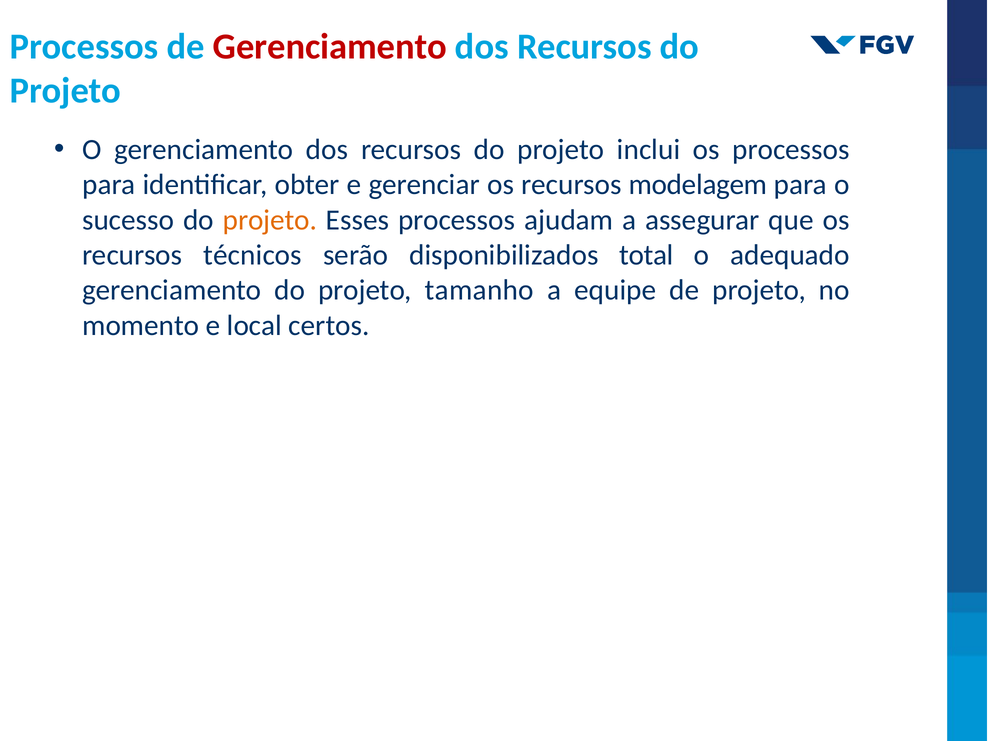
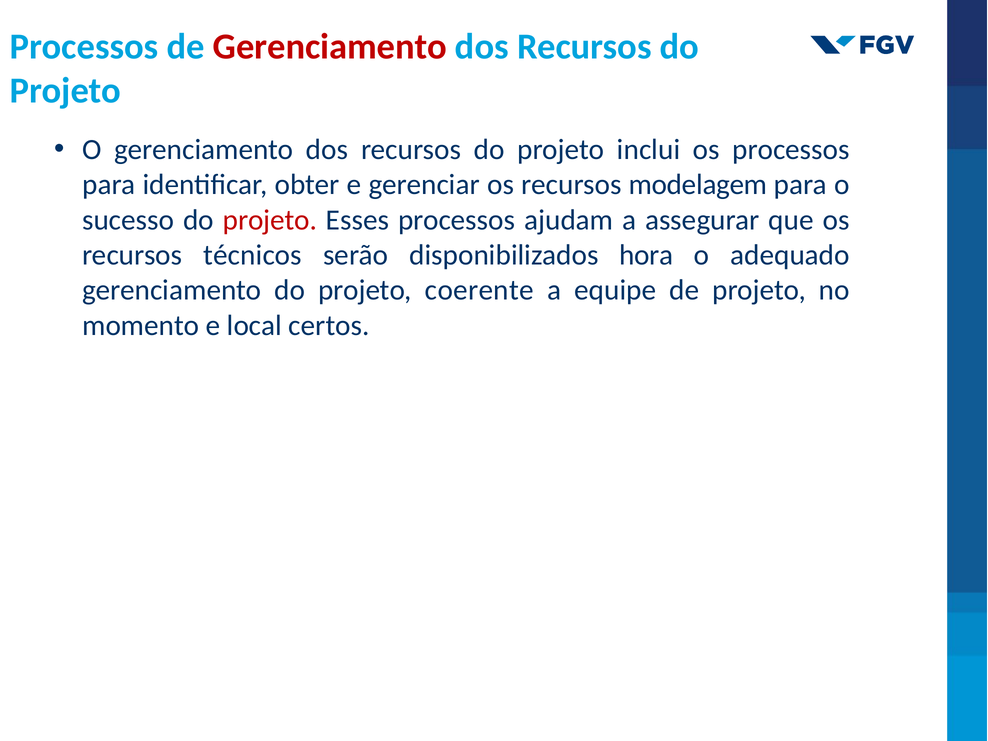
projeto colour: orange -> red (270, 220)
total: total -> hora (646, 255)
tamanho: tamanho -> coerente (479, 290)
